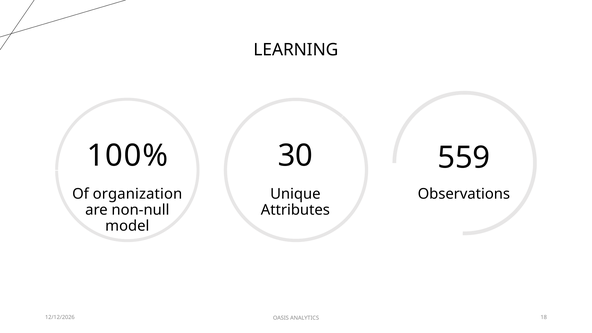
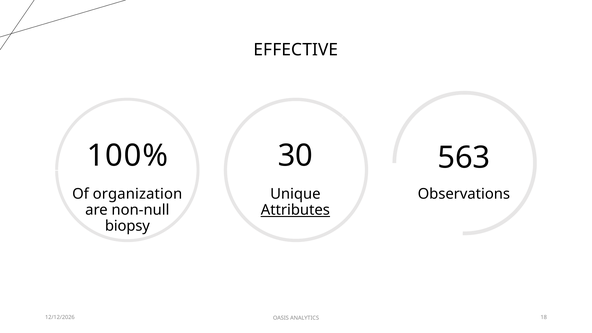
LEARNING: LEARNING -> EFFECTIVE (296, 50)
559: 559 -> 563 (464, 158)
Attributes underline: none -> present (295, 210)
model: model -> biopsy (127, 226)
